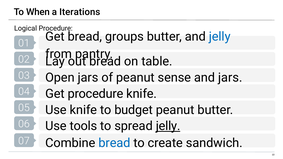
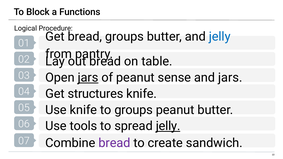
When: When -> Block (38, 12)
Iterations: Iterations -> Functions (80, 12)
jars underline: none -> present (88, 78)
Get procedure: procedure -> structures (95, 94)
to budget: budget -> groups (134, 110)
bread colour: blue -> purple (114, 143)
